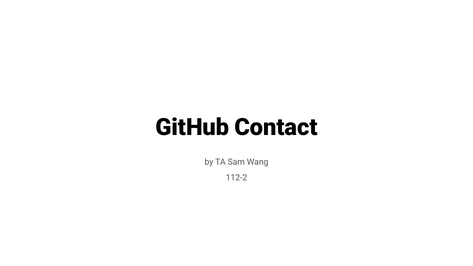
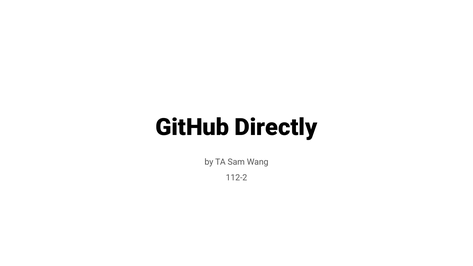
Contact: Contact -> Directly (276, 127)
